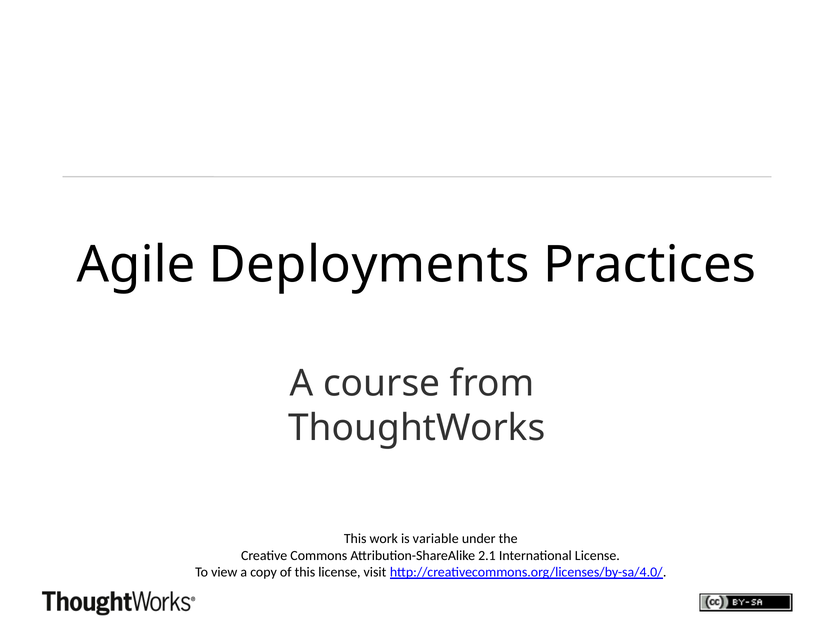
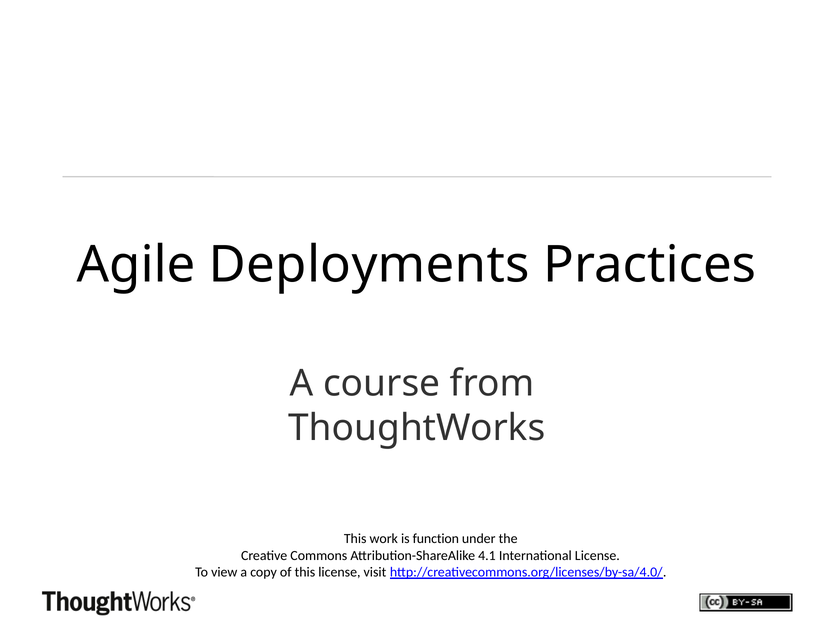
variable: variable -> function (436, 538)
2.1: 2.1 -> 4.1 (487, 555)
